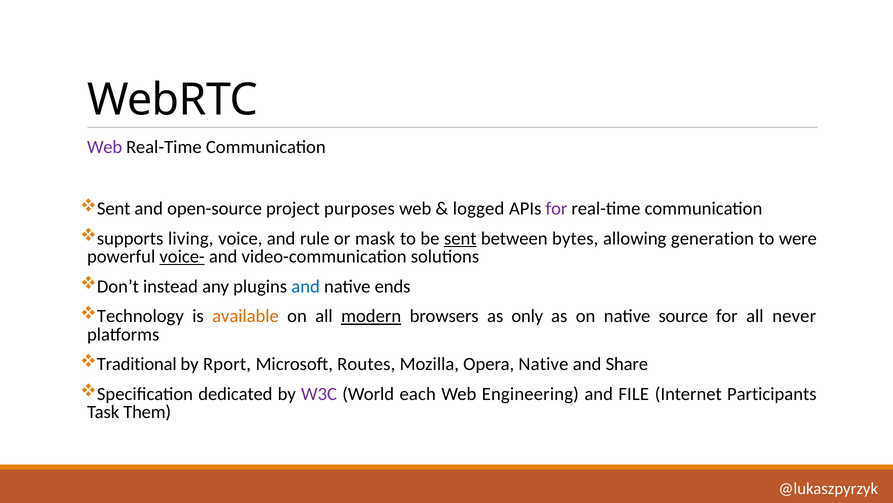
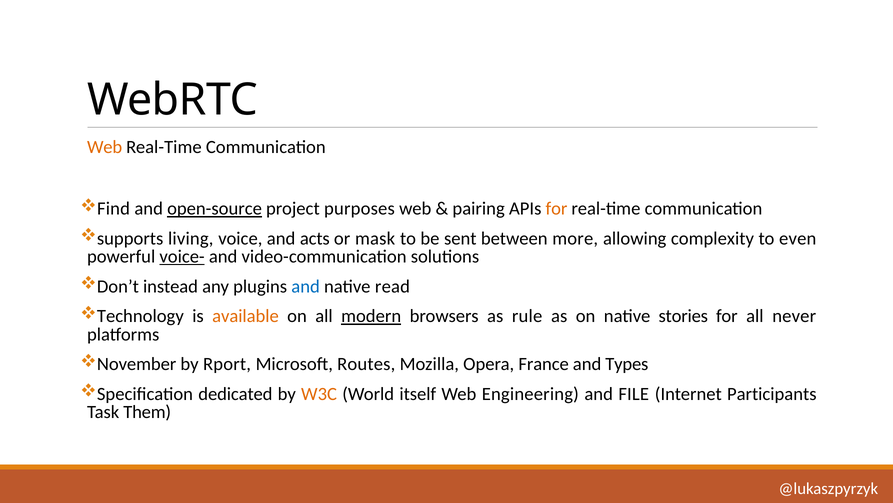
Web colour: purple -> orange (105, 147)
Sent: Sent -> Find (114, 208)
open-source underline: none -> present (215, 208)
logged: logged -> pairing (479, 208)
for colour: purple -> orange (557, 208)
rule: rule -> acts (315, 238)
sent underline: present -> none (460, 238)
bytes: bytes -> more (575, 238)
generation: generation -> complexity (712, 238)
were: were -> even (798, 238)
ends: ends -> read (392, 286)
only: only -> rule (527, 316)
source: source -> stories (683, 316)
Traditional: Traditional -> November (137, 364)
Opera Native: Native -> France (544, 364)
Share: Share -> Types (627, 364)
W3C colour: purple -> orange (319, 393)
each: each -> itself (418, 393)
